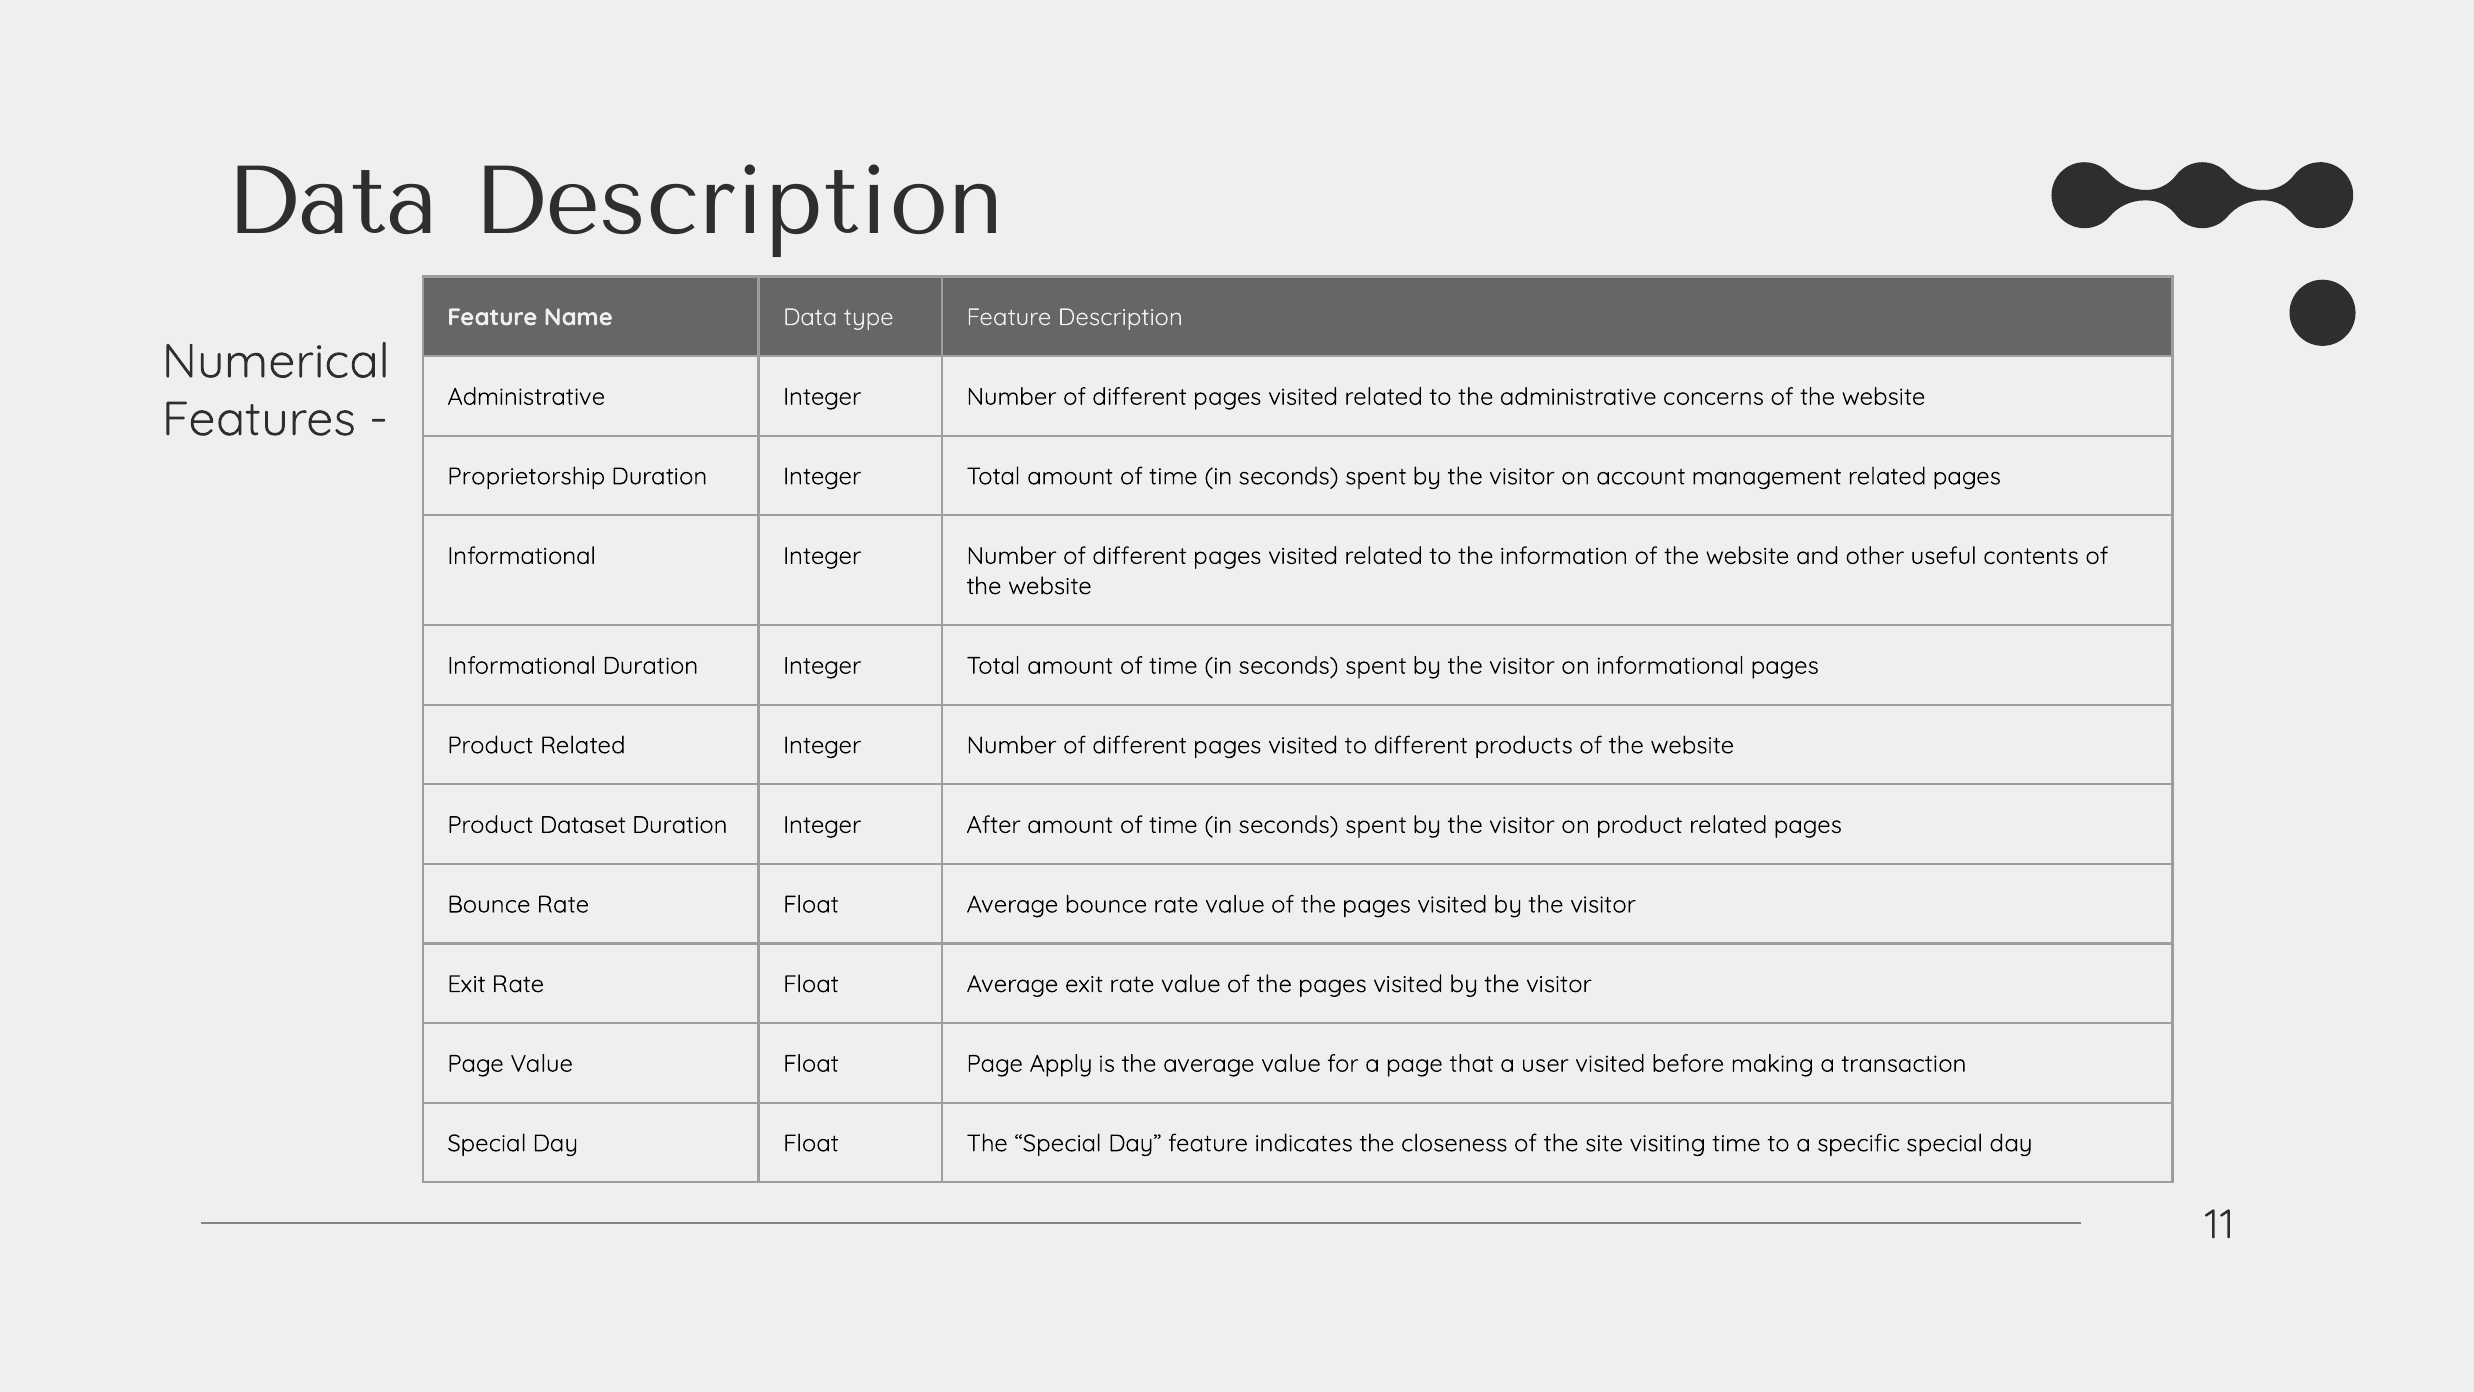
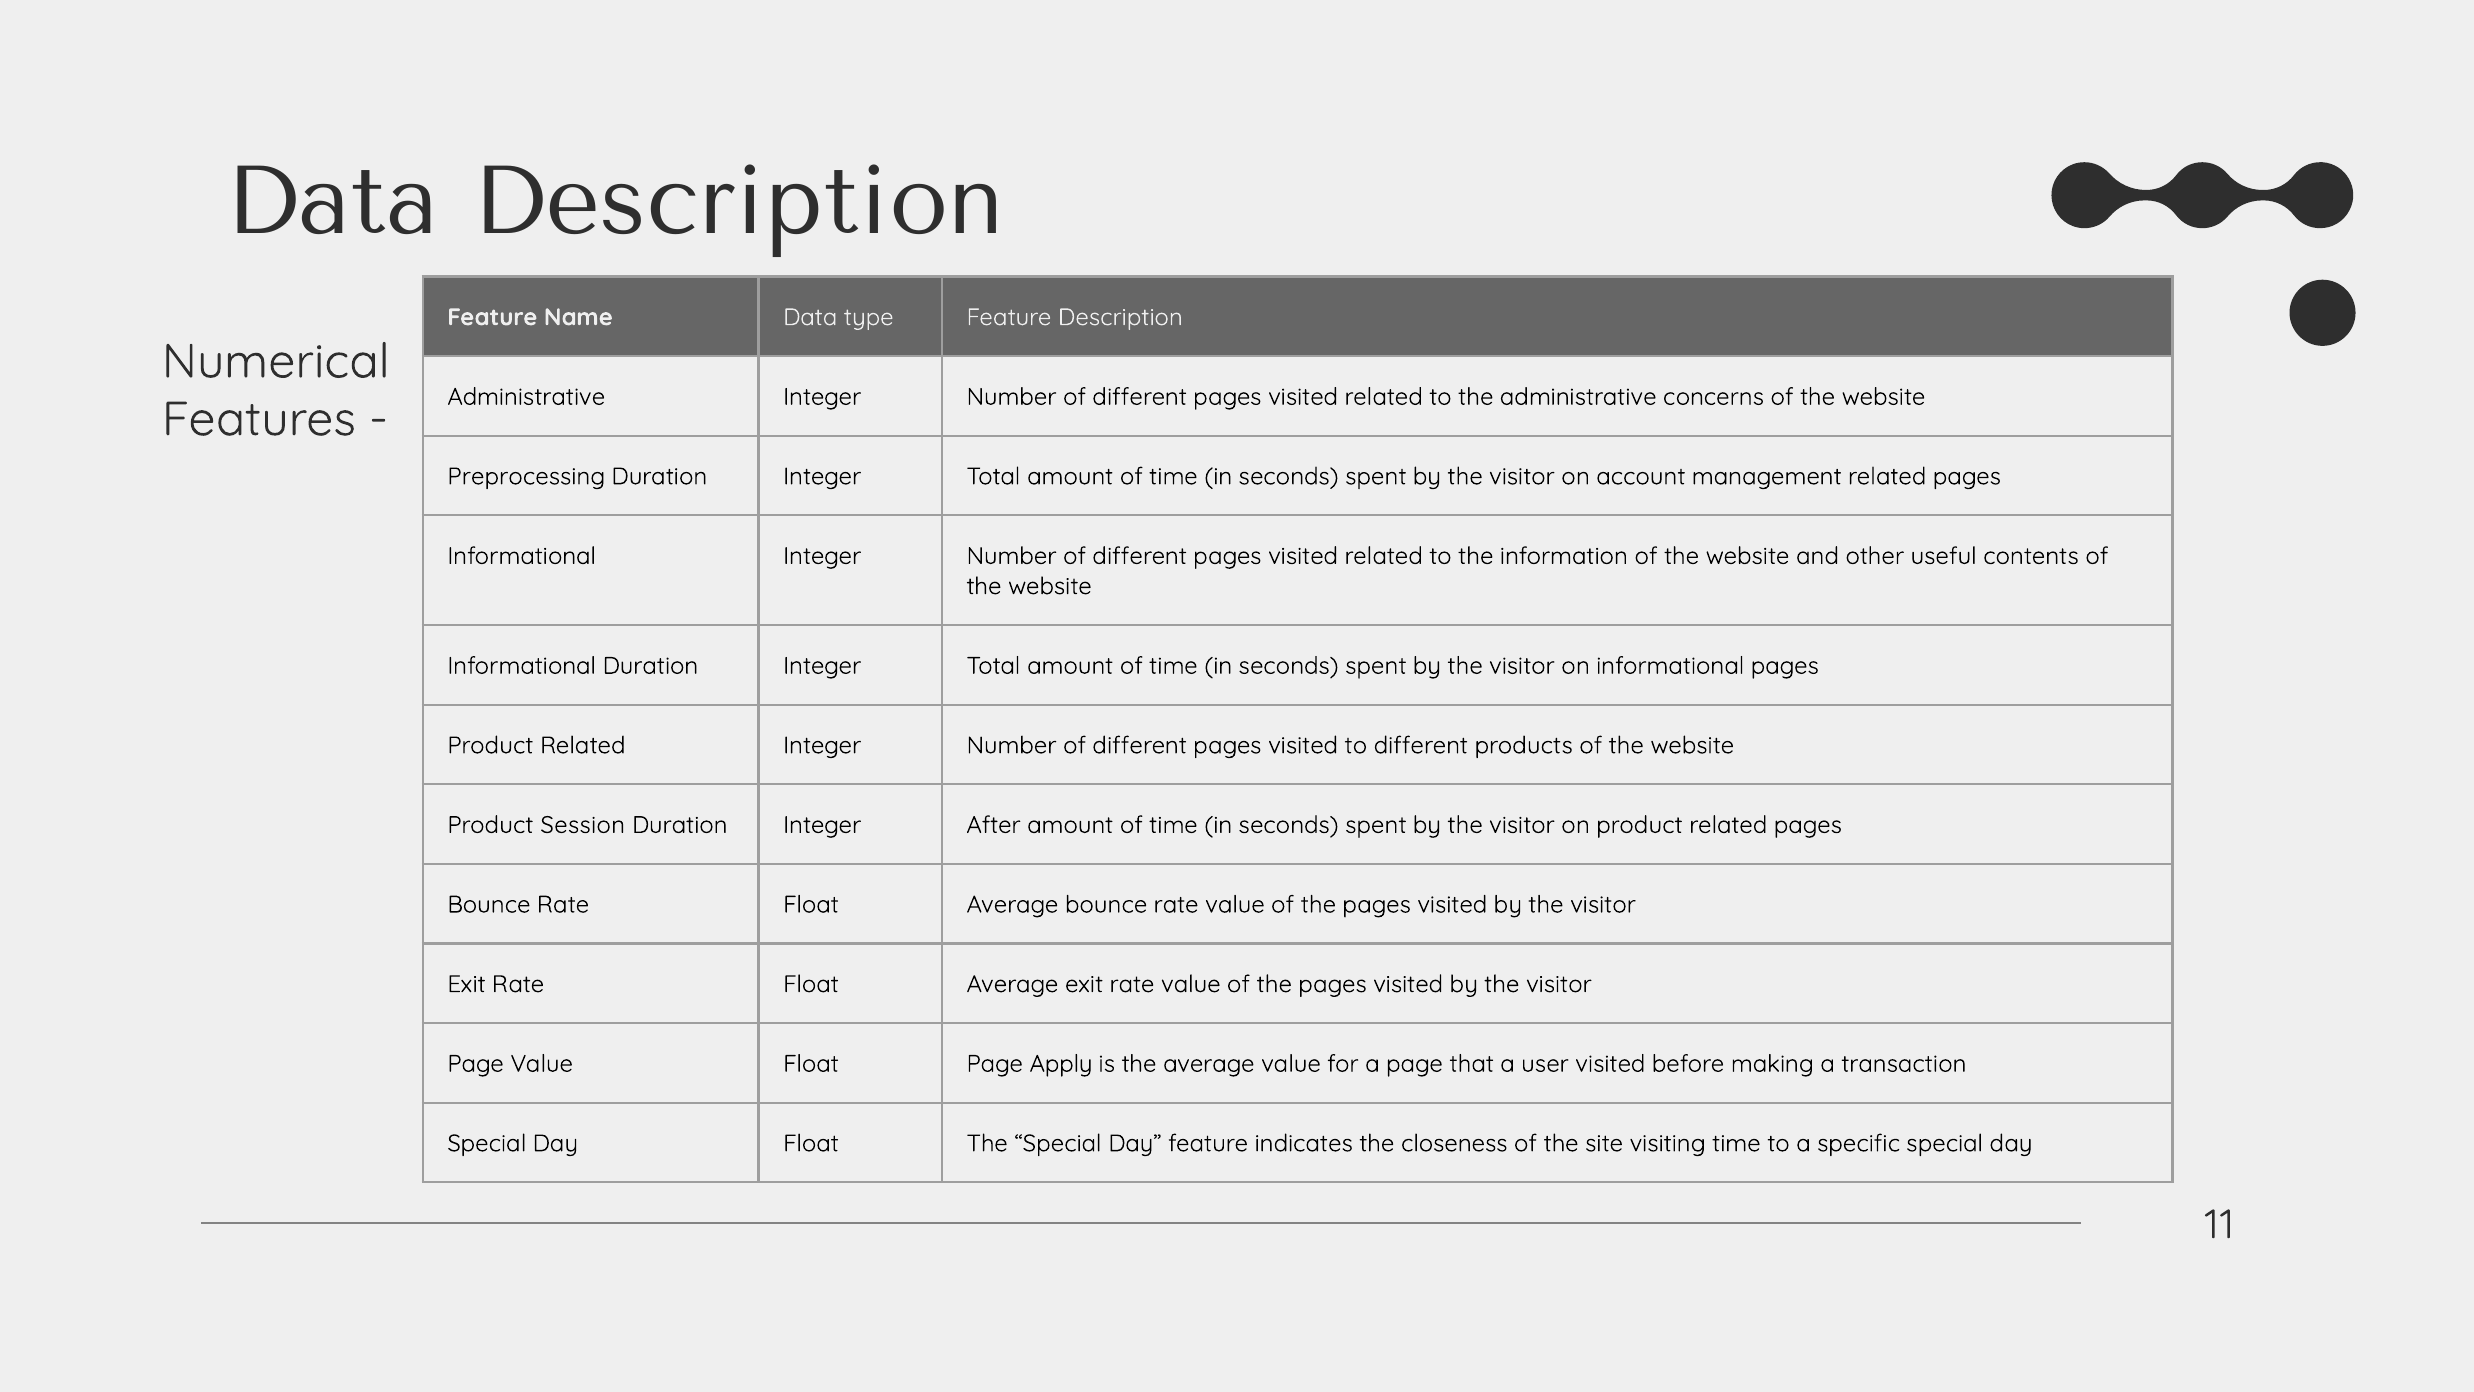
Proprietorship: Proprietorship -> Preprocessing (526, 476)
Dataset: Dataset -> Session (583, 825)
